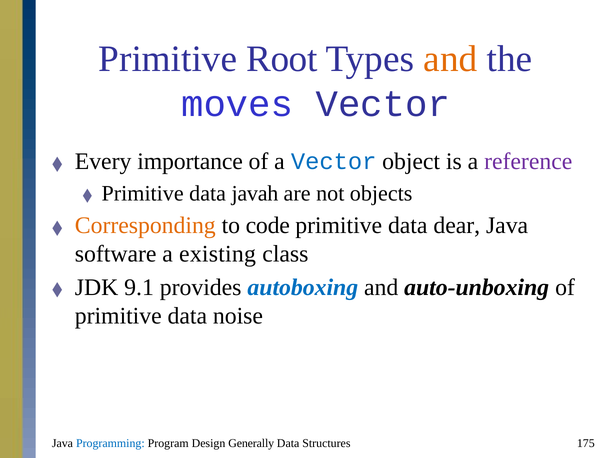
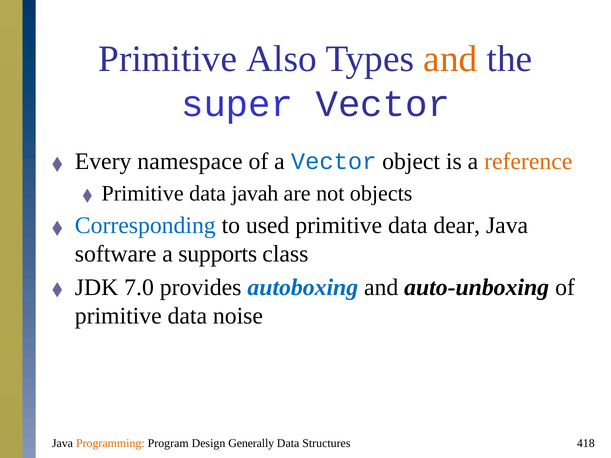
Root: Root -> Also (282, 59)
moves: moves -> super (237, 104)
importance: importance -> namespace (190, 162)
reference colour: purple -> orange (528, 162)
Corresponding colour: orange -> blue (145, 226)
code: code -> used (268, 226)
existing: existing -> supports (218, 254)
9.1: 9.1 -> 7.0 (139, 288)
Programming colour: blue -> orange (110, 444)
175: 175 -> 418 (586, 444)
